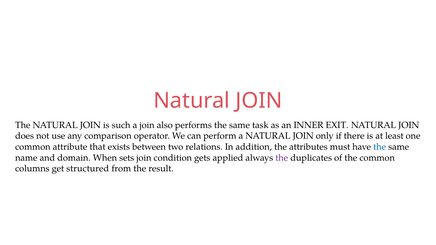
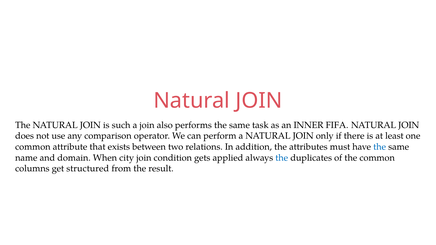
EXIT: EXIT -> FIFA (337, 125)
sets: sets -> city (127, 158)
the colour: purple -> blue (282, 158)
